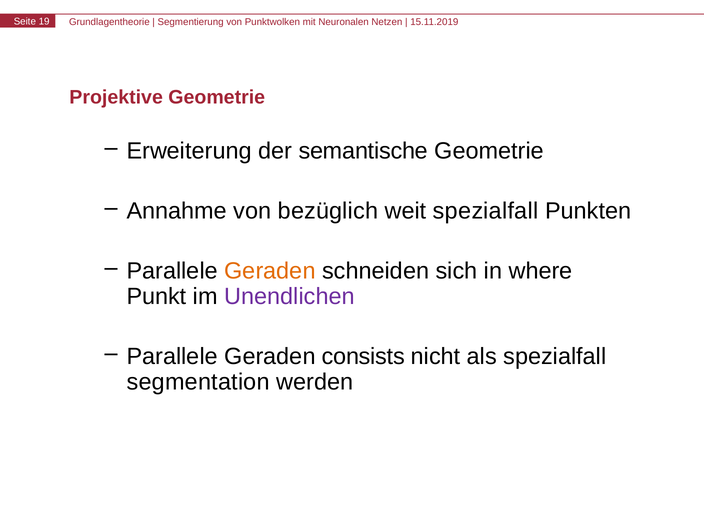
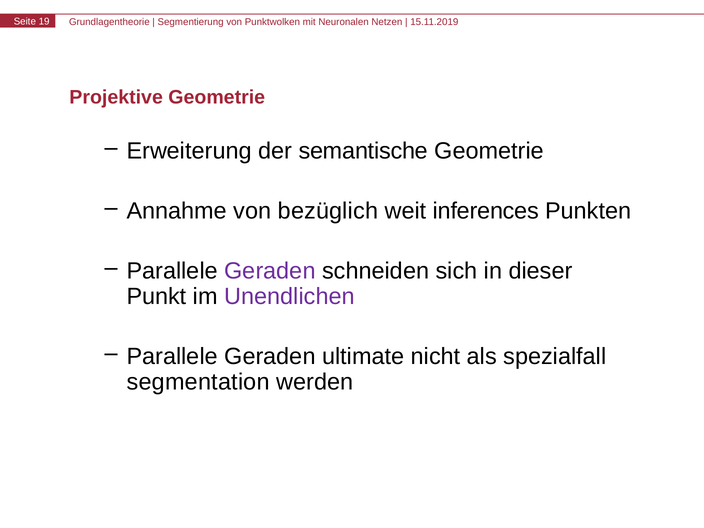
weit spezialfall: spezialfall -> inferences (486, 211)
Geraden colour: orange -> purple (270, 271)
where: where -> dieser (541, 271)
consists: consists -> ultimate (363, 356)
